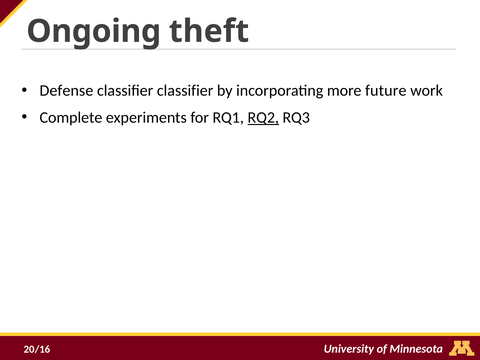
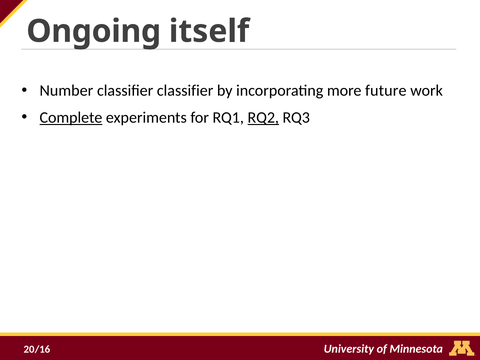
theft: theft -> itself (209, 31)
Defense: Defense -> Number (66, 91)
Complete underline: none -> present (71, 118)
